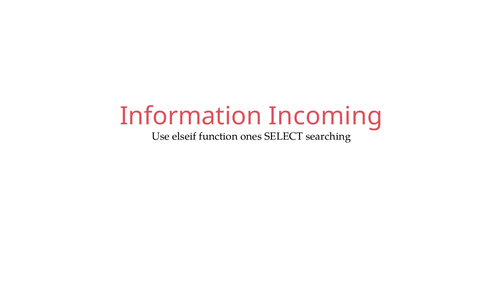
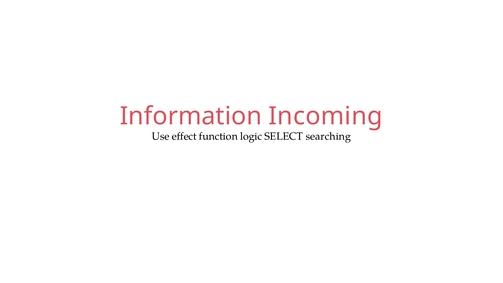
elseif: elseif -> effect (184, 137)
ones: ones -> logic (251, 137)
